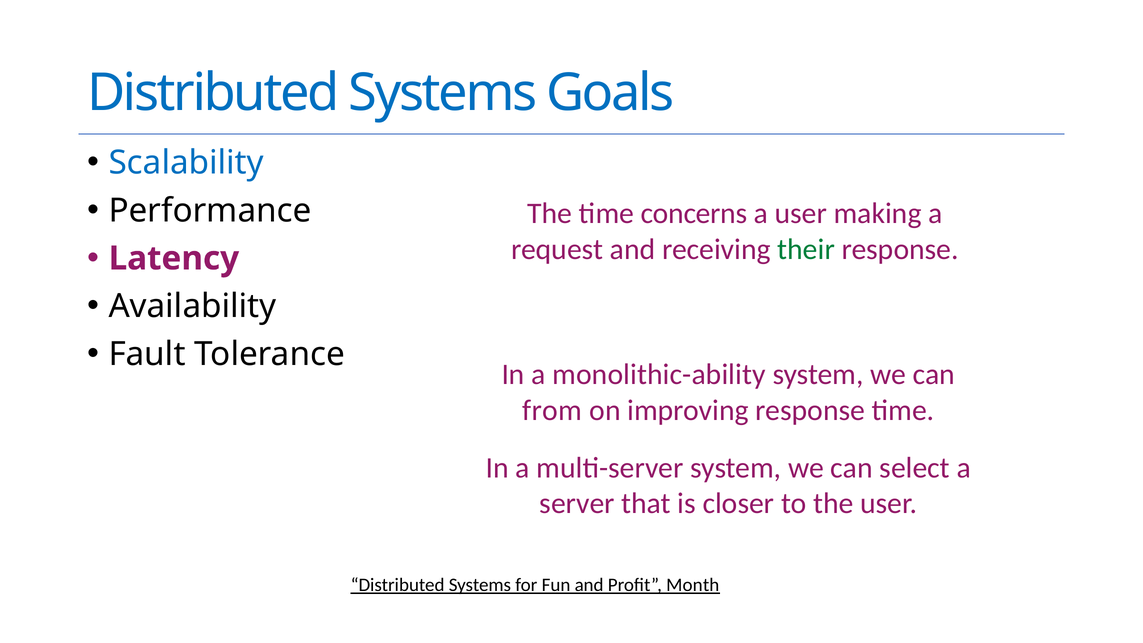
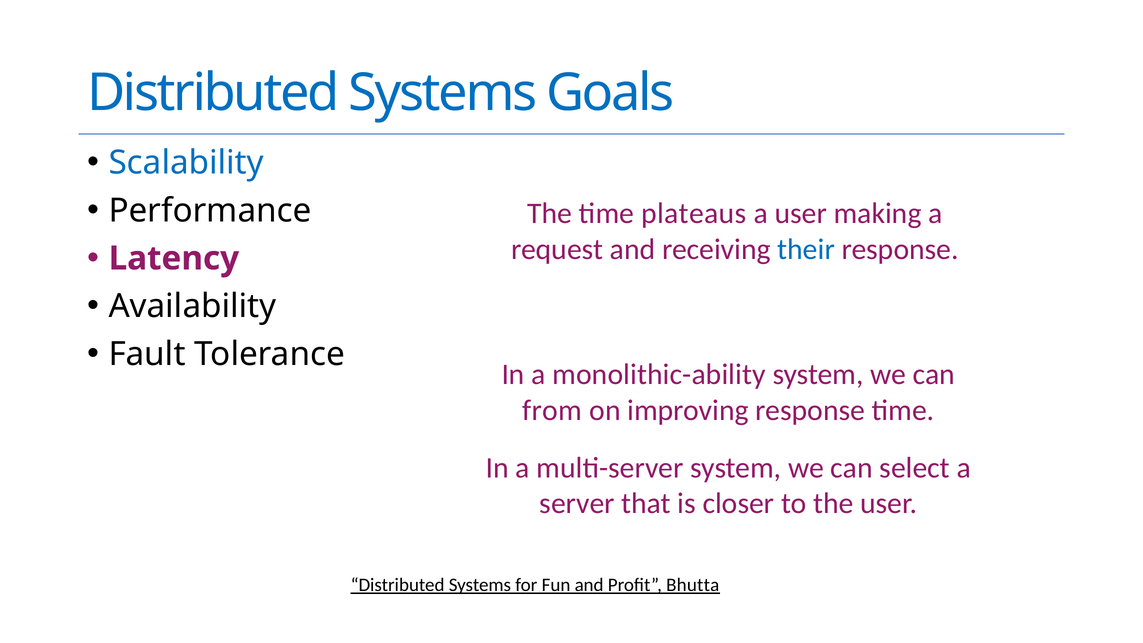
concerns: concerns -> plateaus (694, 214)
their colour: green -> blue (806, 249)
Month: Month -> Bhutta (693, 585)
